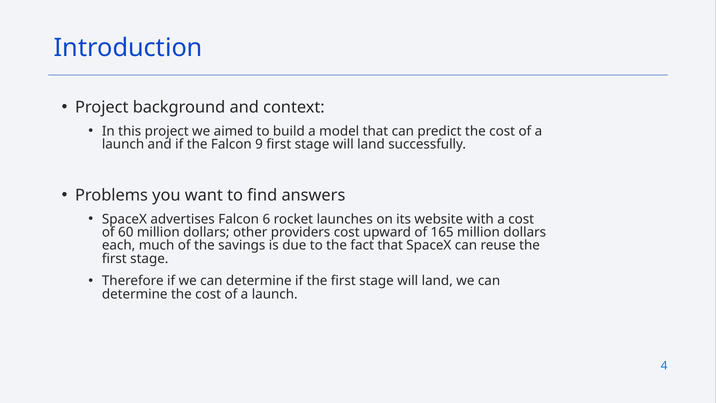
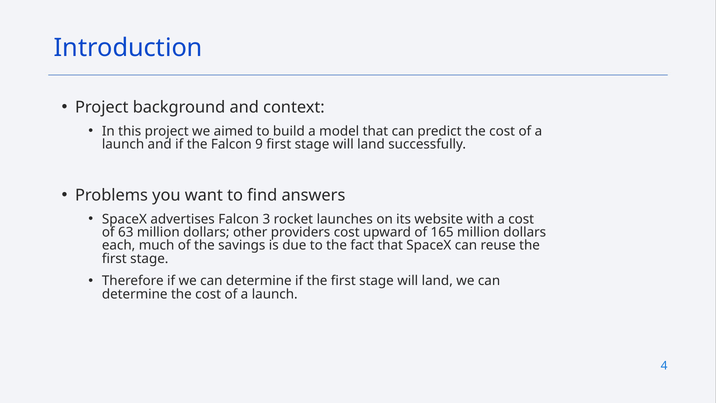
6: 6 -> 3 (266, 219)
60: 60 -> 63 (126, 232)
